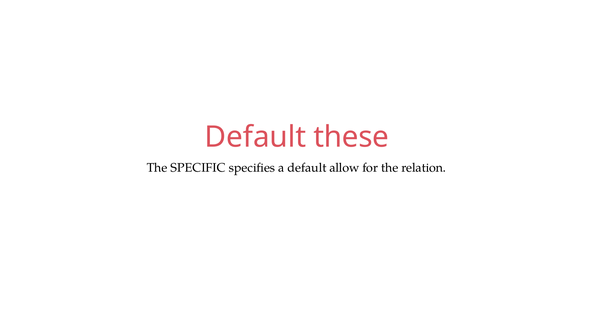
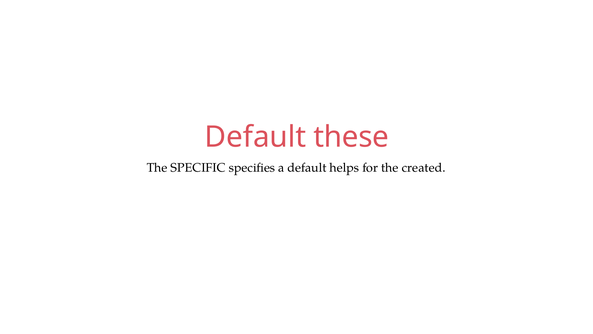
allow: allow -> helps (344, 168)
relation: relation -> created (424, 168)
